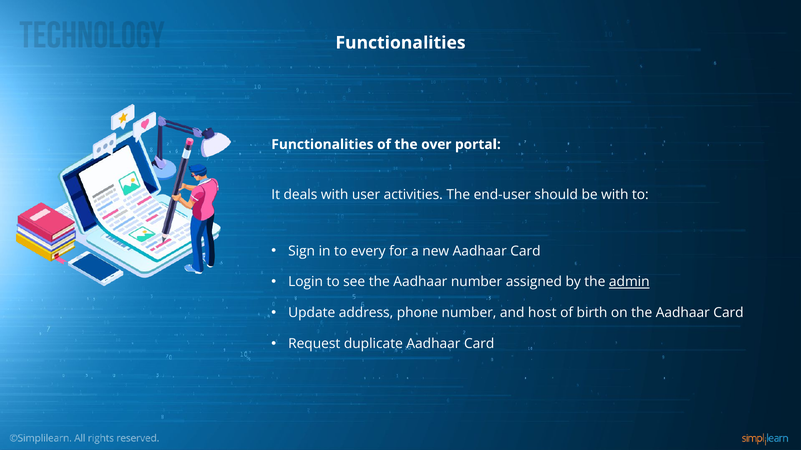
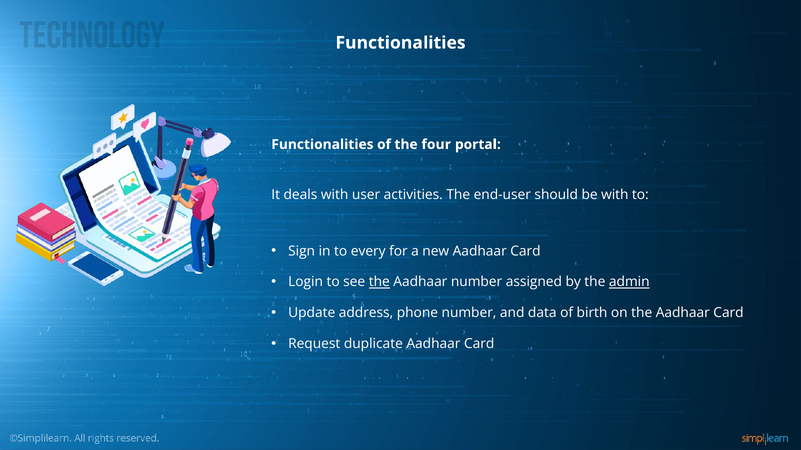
over: over -> four (436, 145)
the underline: none -> present (379, 282)
host: host -> data (542, 313)
